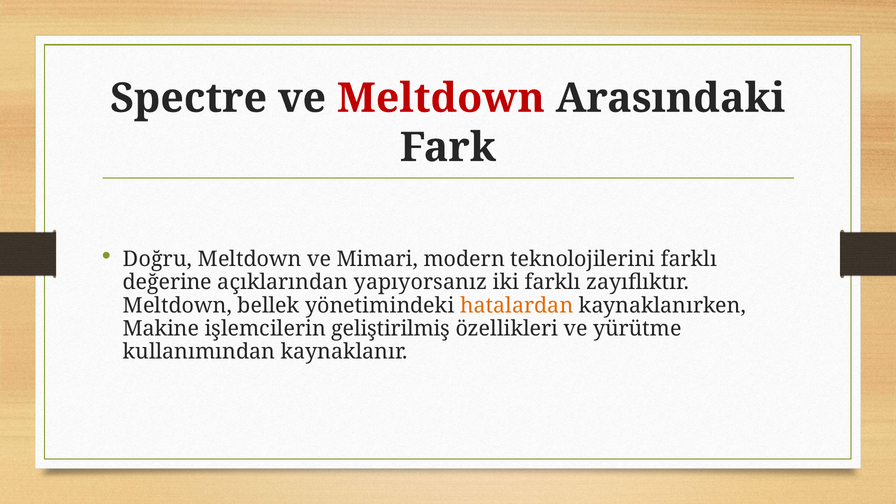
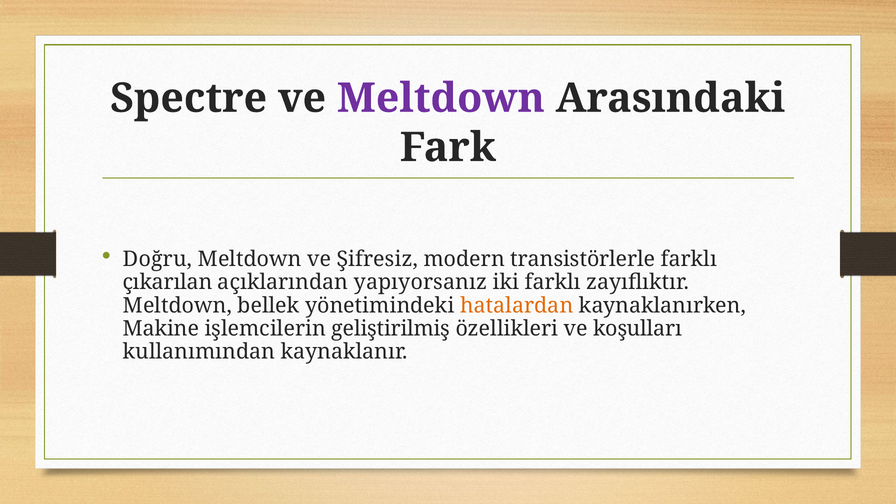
Meltdown colour: red -> purple (441, 98)
Mimari: Mimari -> Şifresiz (377, 259)
teknolojilerini: teknolojilerini -> transistörlerle (583, 259)
değerine: değerine -> çıkarılan (167, 282)
yürütme: yürütme -> koşulları (637, 329)
